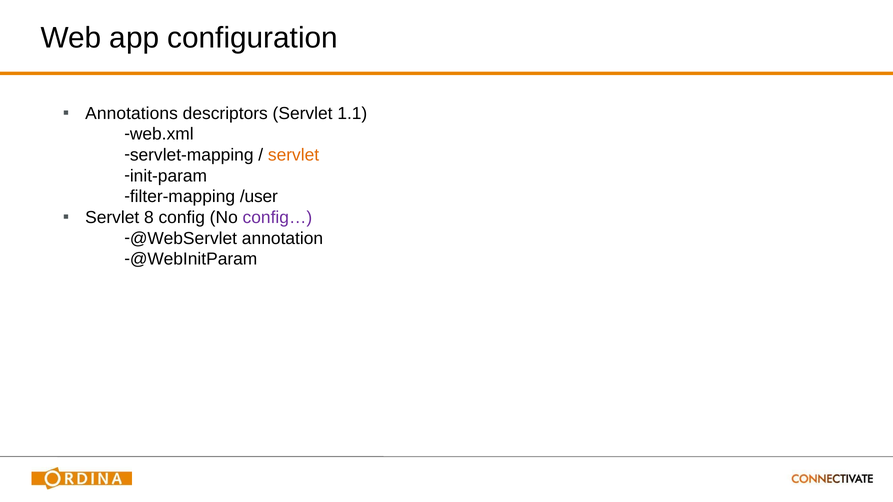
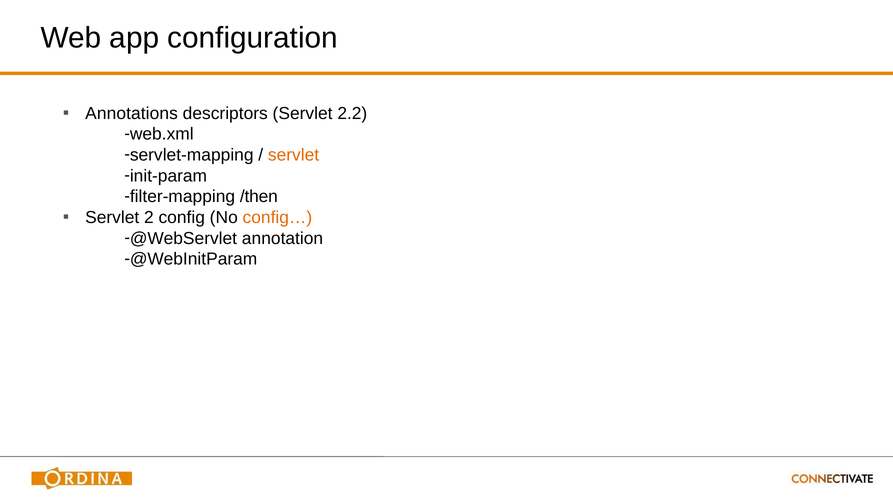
1.1: 1.1 -> 2.2 (352, 113)
/user: /user -> /then (259, 197)
8: 8 -> 2 (149, 218)
config… colour: purple -> orange (277, 218)
